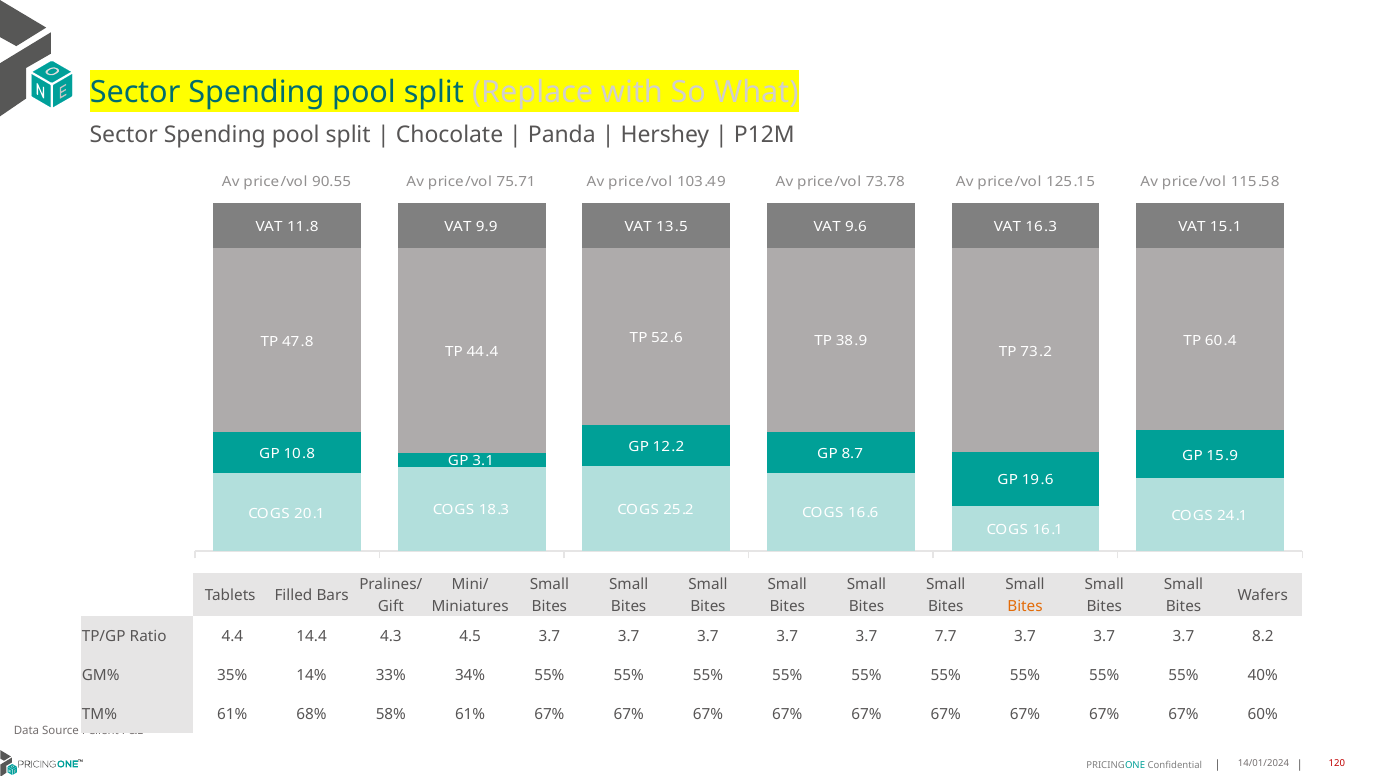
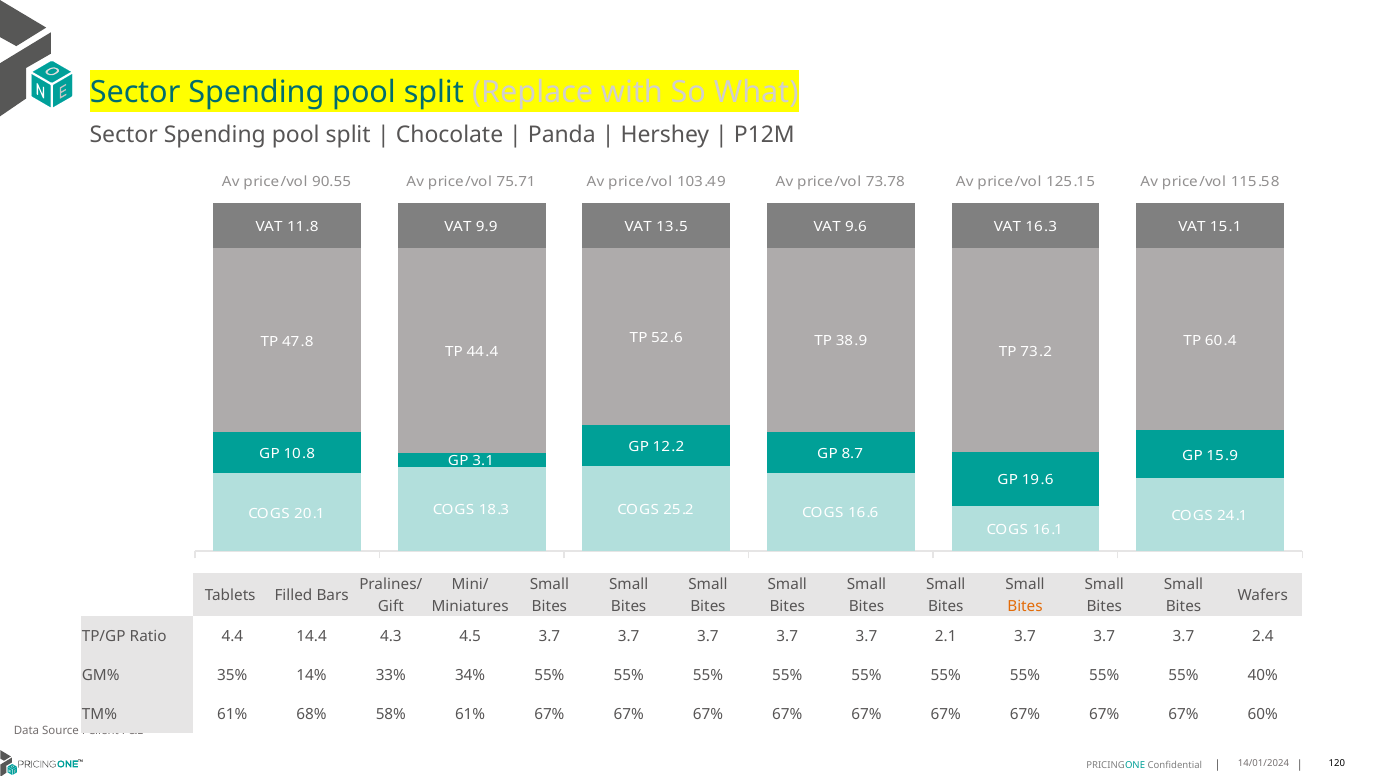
7.7: 7.7 -> 2.1 (946, 636)
8.2: 8.2 -> 2.4 (1263, 636)
120 colour: red -> black (1337, 763)
